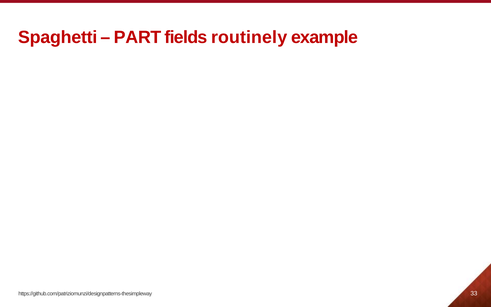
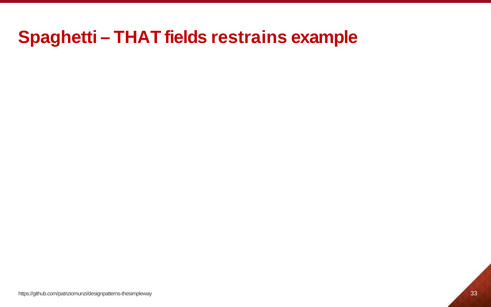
PART: PART -> THAT (138, 37)
routinely: routinely -> restrains (249, 37)
